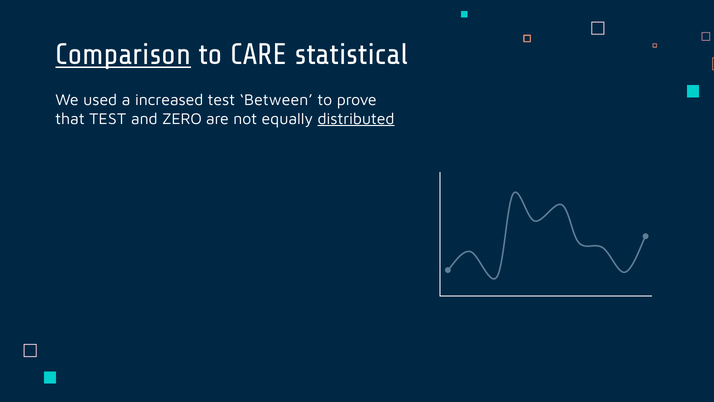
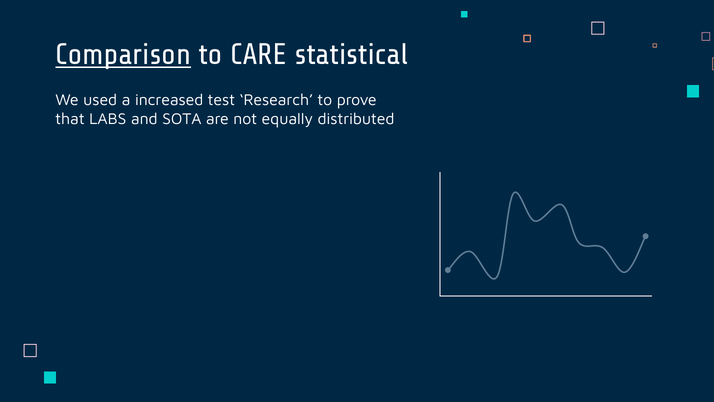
Between: Between -> Research (276, 100)
that TEST: TEST -> LABS (108, 119)
ZERO: ZERO -> SOTA (182, 119)
distributed underline: present -> none (356, 119)
